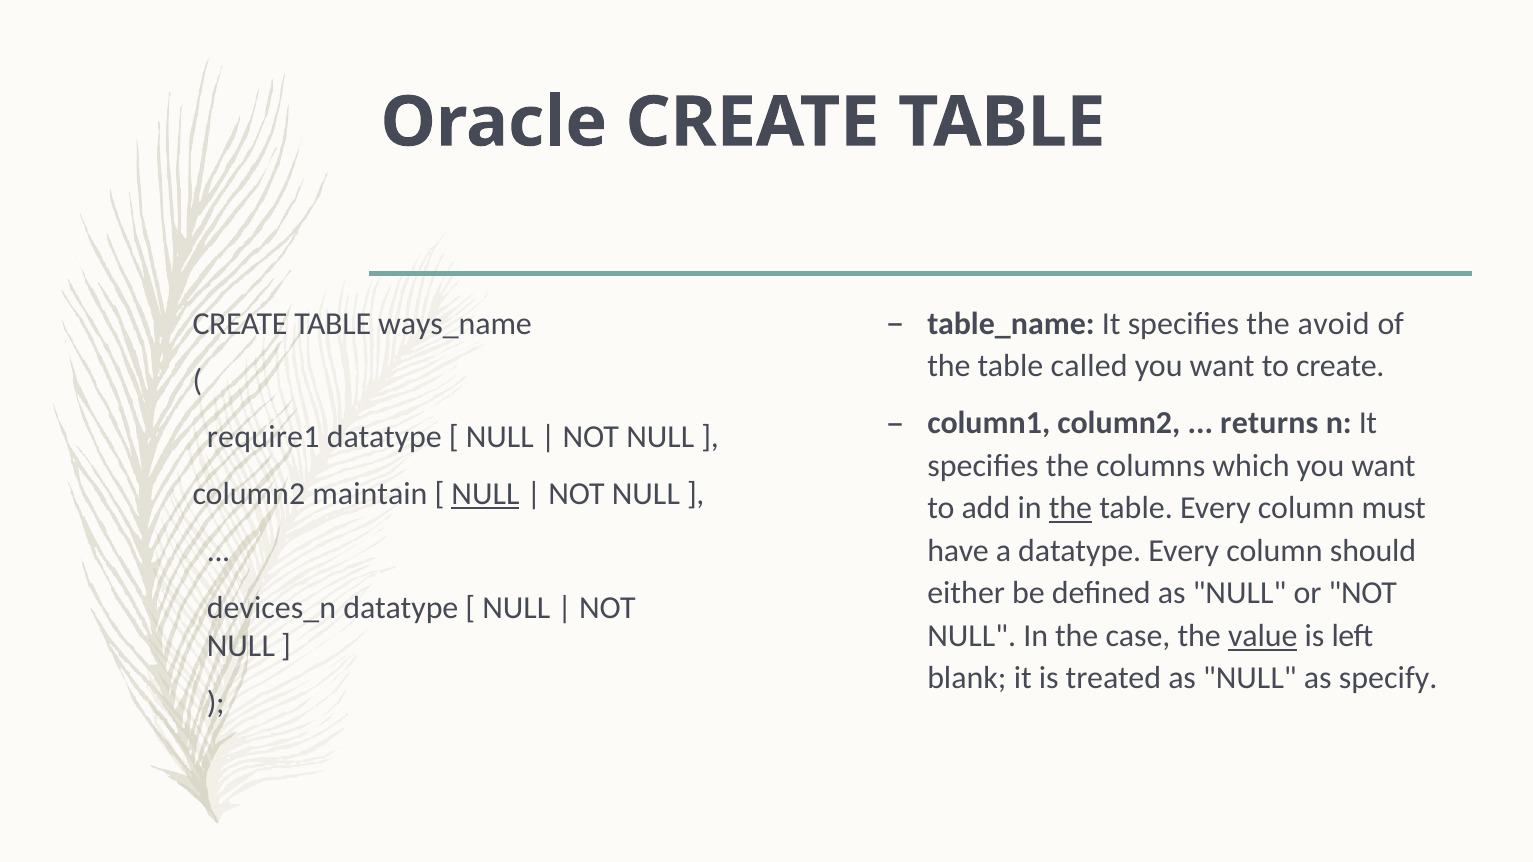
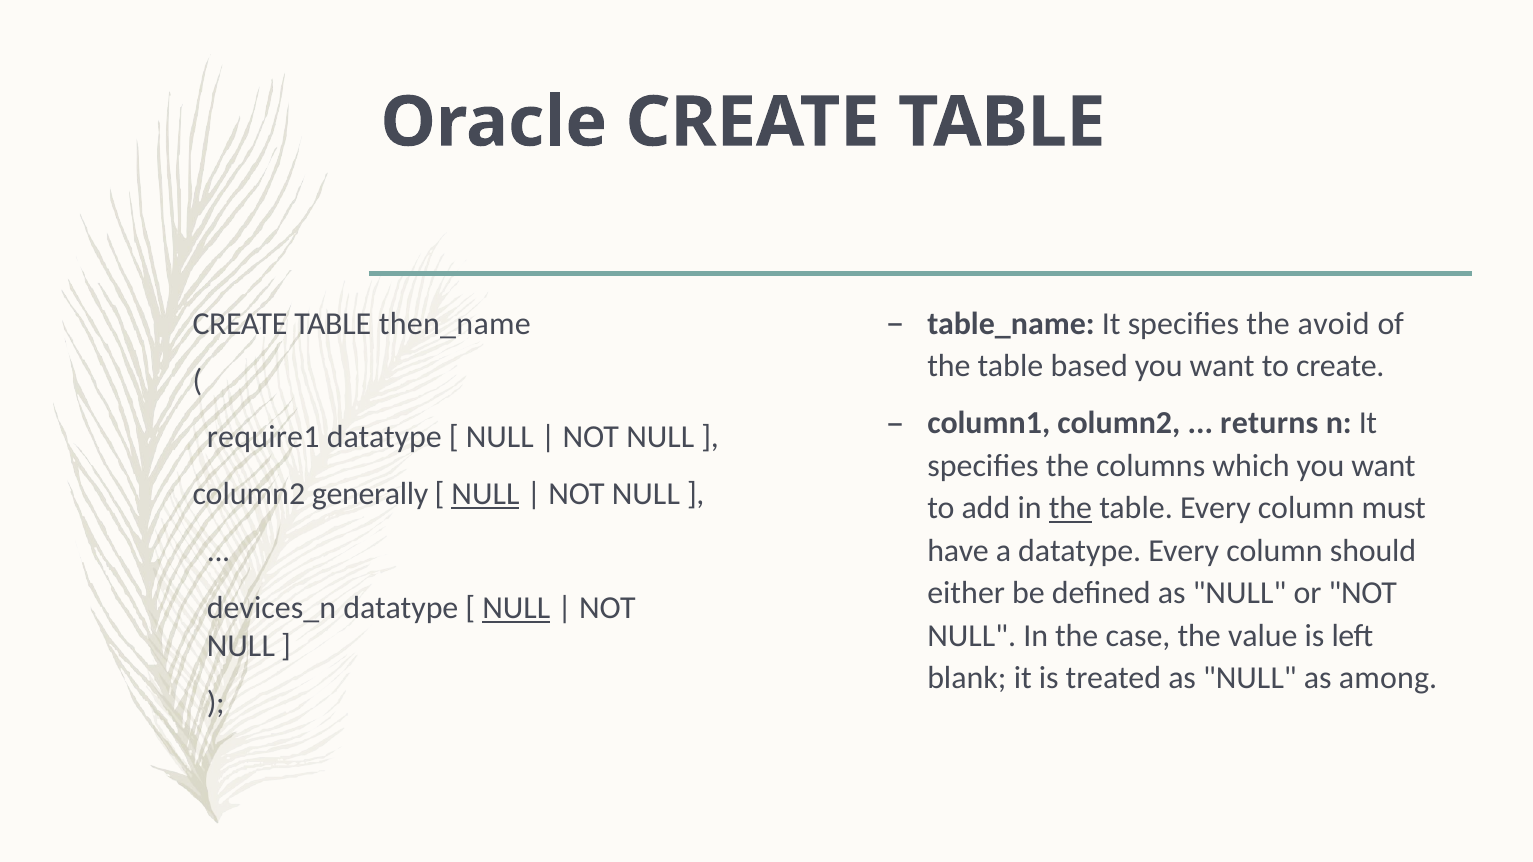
ways_name: ways_name -> then_name (455, 324)
called: called -> based (1089, 366)
maintain: maintain -> generally (370, 494)
NULL underline: none -> present (516, 608)
value underline: present -> none (1263, 636)
specify: specify -> among (1388, 679)
